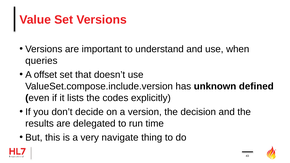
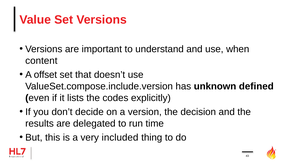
queries: queries -> content (41, 61)
navigate: navigate -> included (120, 138)
